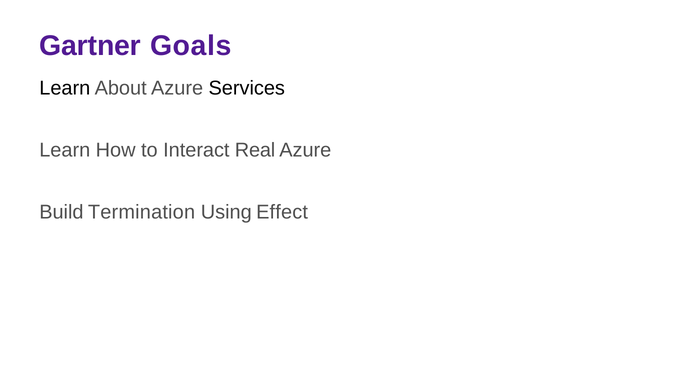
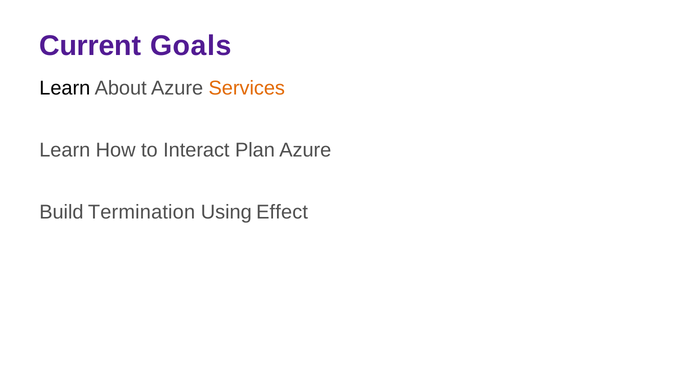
Gartner: Gartner -> Current (90, 46)
Services colour: black -> orange (247, 88)
Real: Real -> Plan (255, 150)
